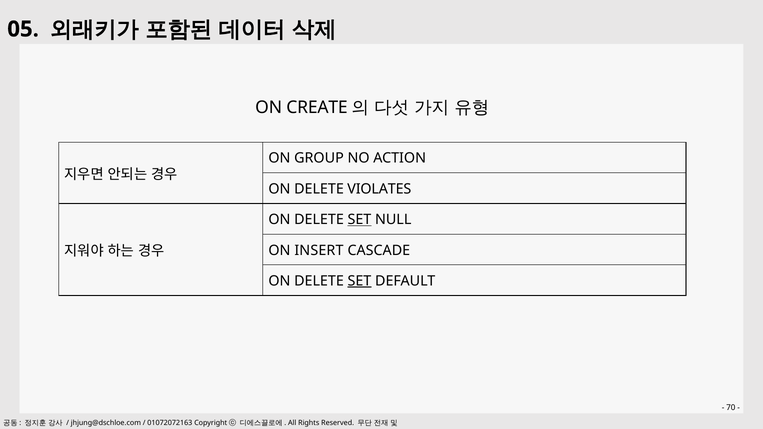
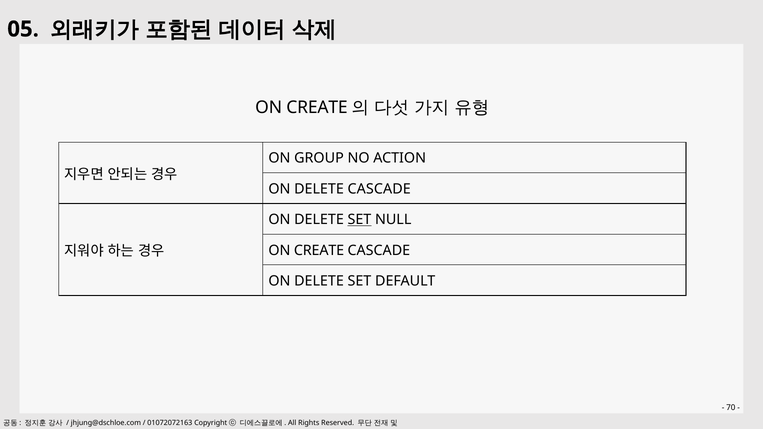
DELETE VIOLATES: VIOLATES -> CASCADE (379, 189)
INSERT: INSERT -> CREATE (319, 250)
SET underline: present -> none (359, 281)
